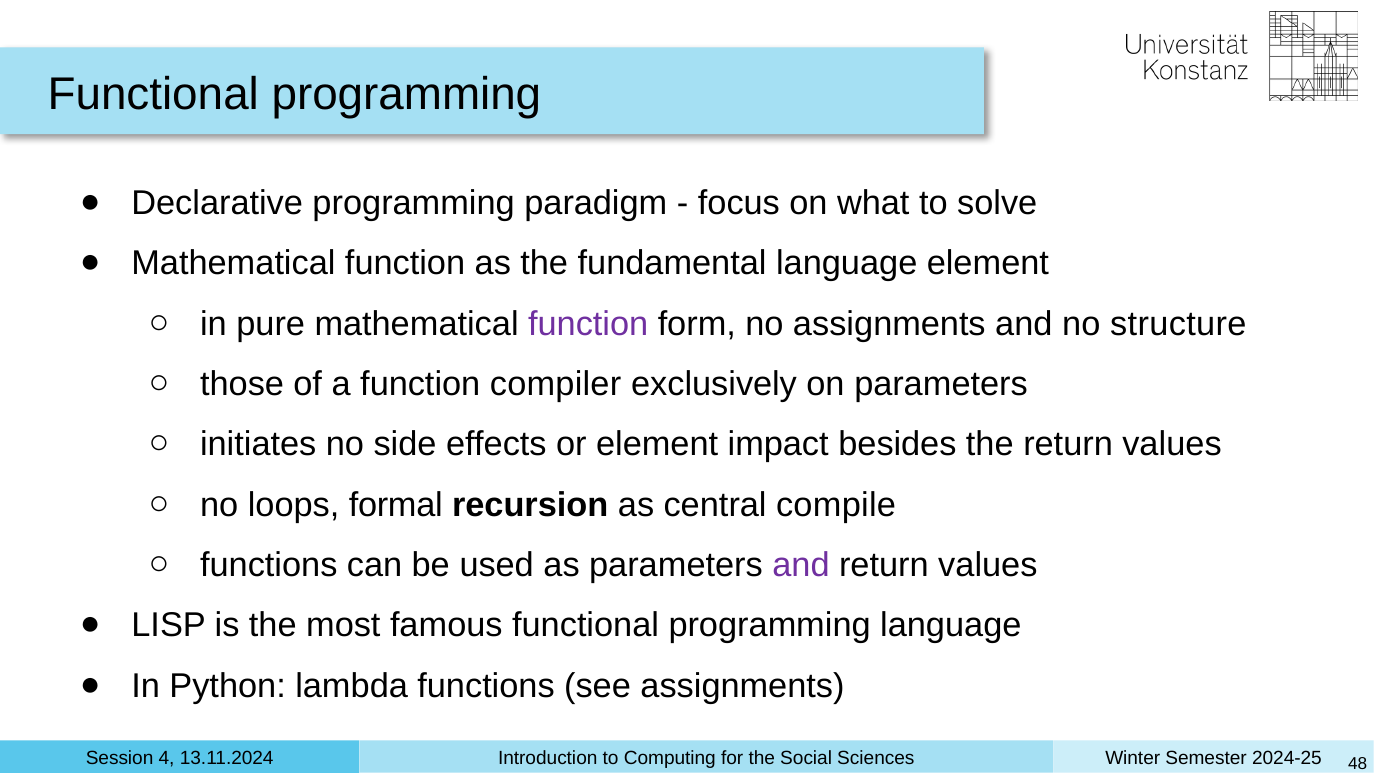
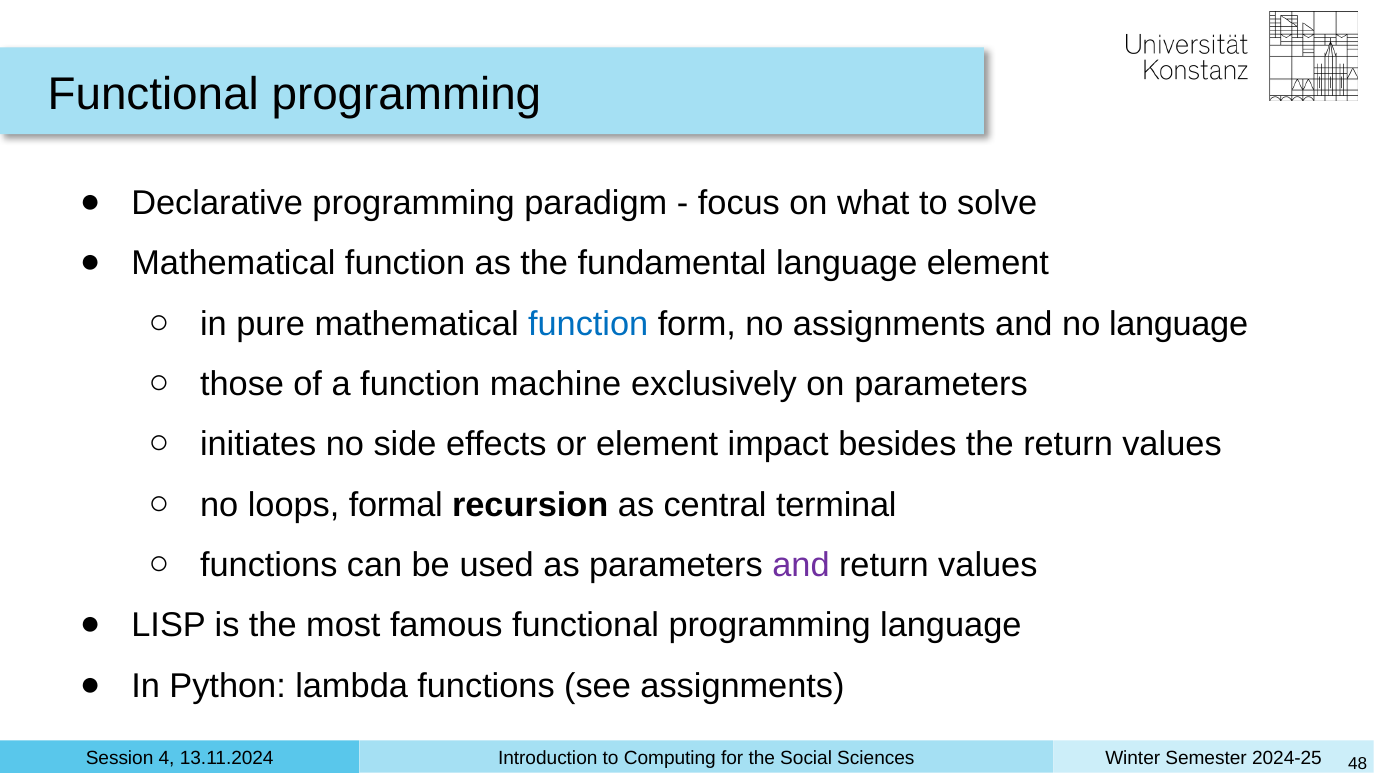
function colour: purple -> blue (588, 324)
no structure: structure -> language (1179, 324)
compiler: compiler -> machine (556, 384)
compile: compile -> terminal (836, 505)
